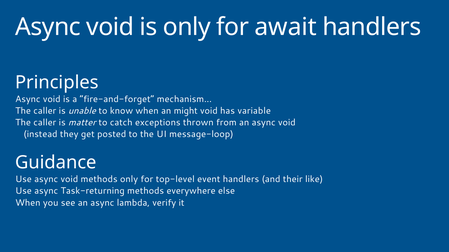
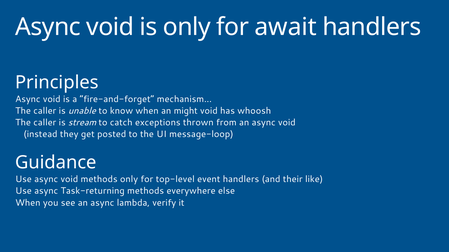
variable: variable -> whoosh (254, 111)
matter: matter -> stream (82, 123)
